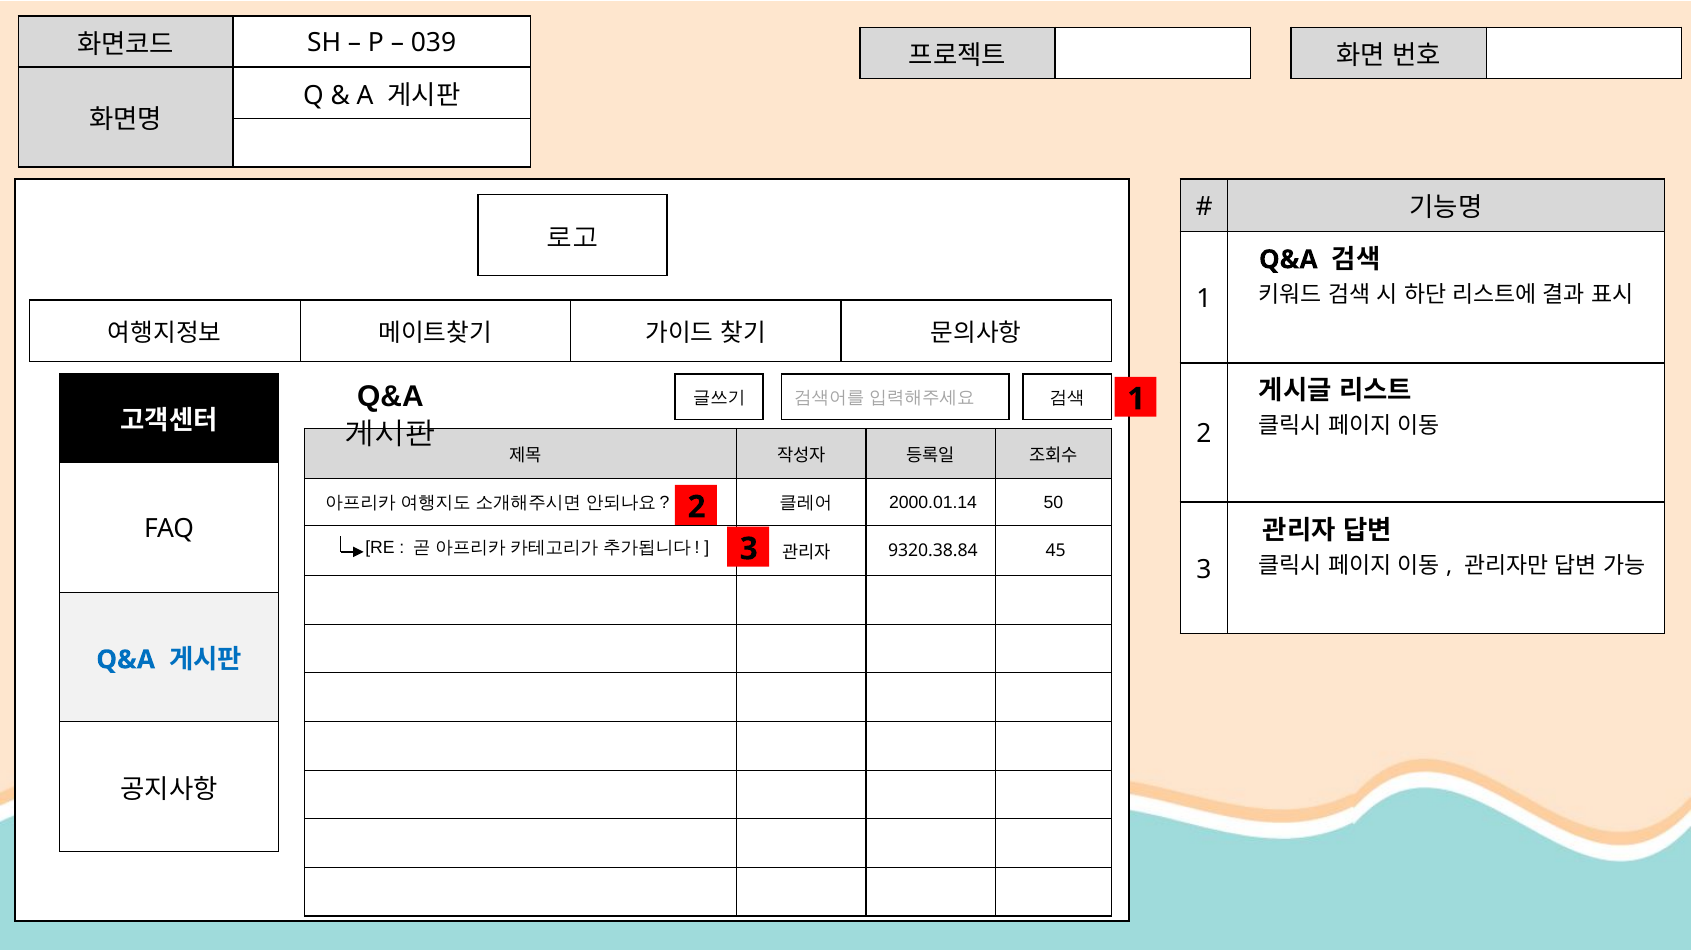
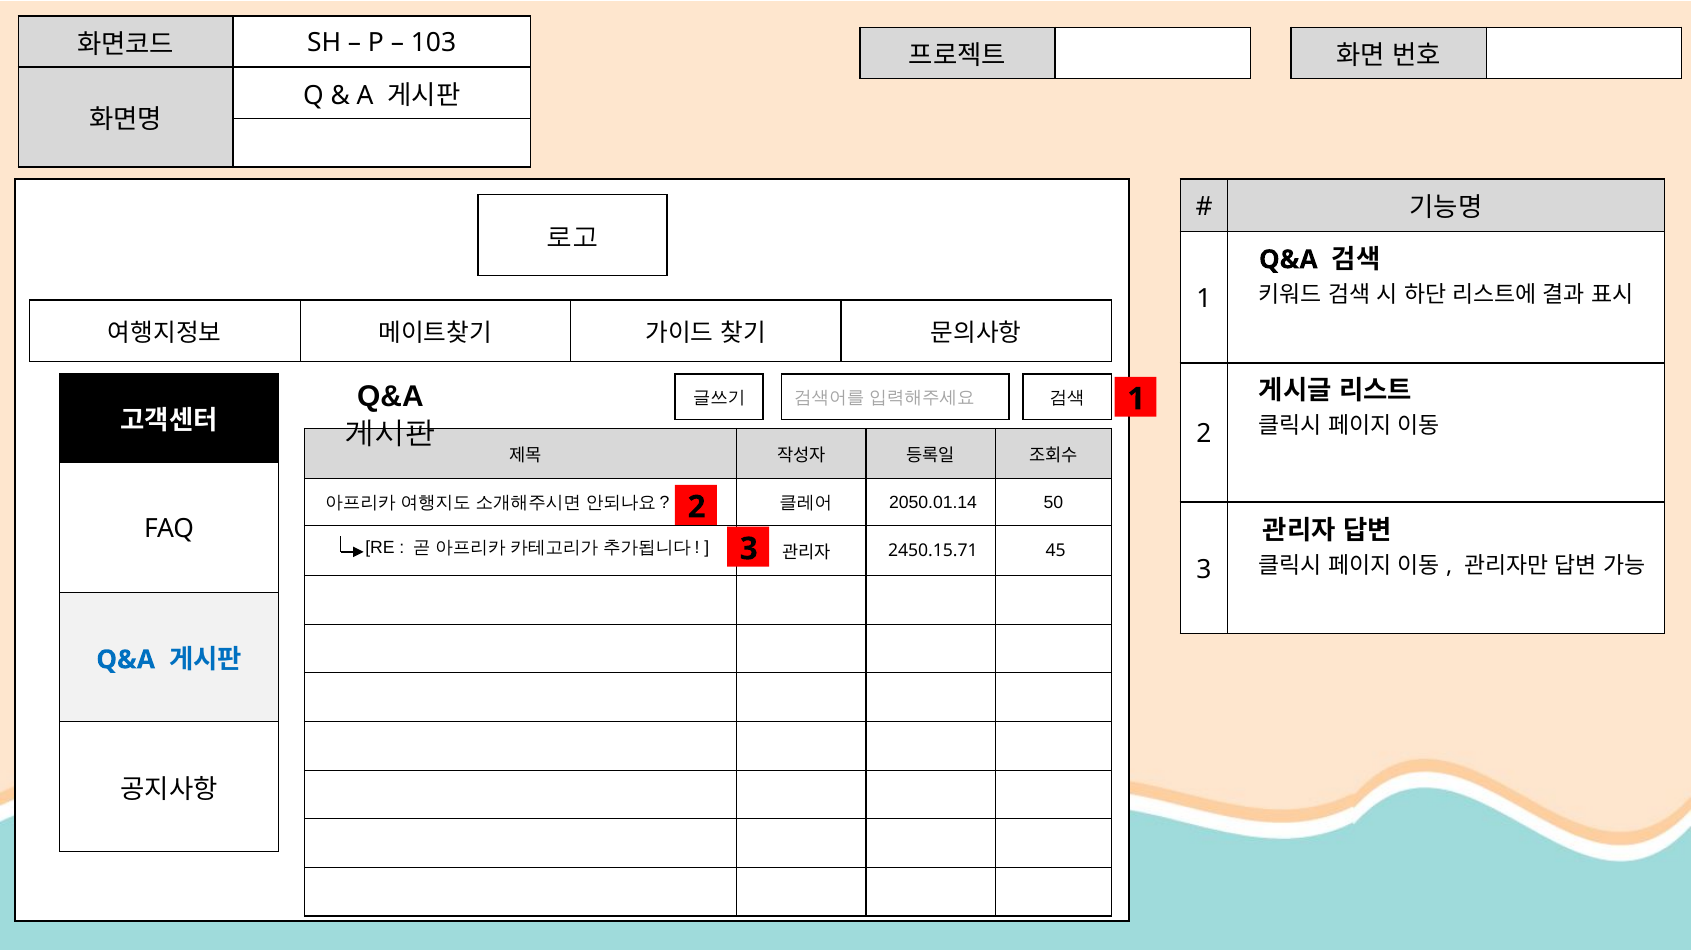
039: 039 -> 103 (434, 43)
2000.01.14: 2000.01.14 -> 2050.01.14 (933, 502)
9320.38.84: 9320.38.84 -> 2450.15.71 (933, 551)
